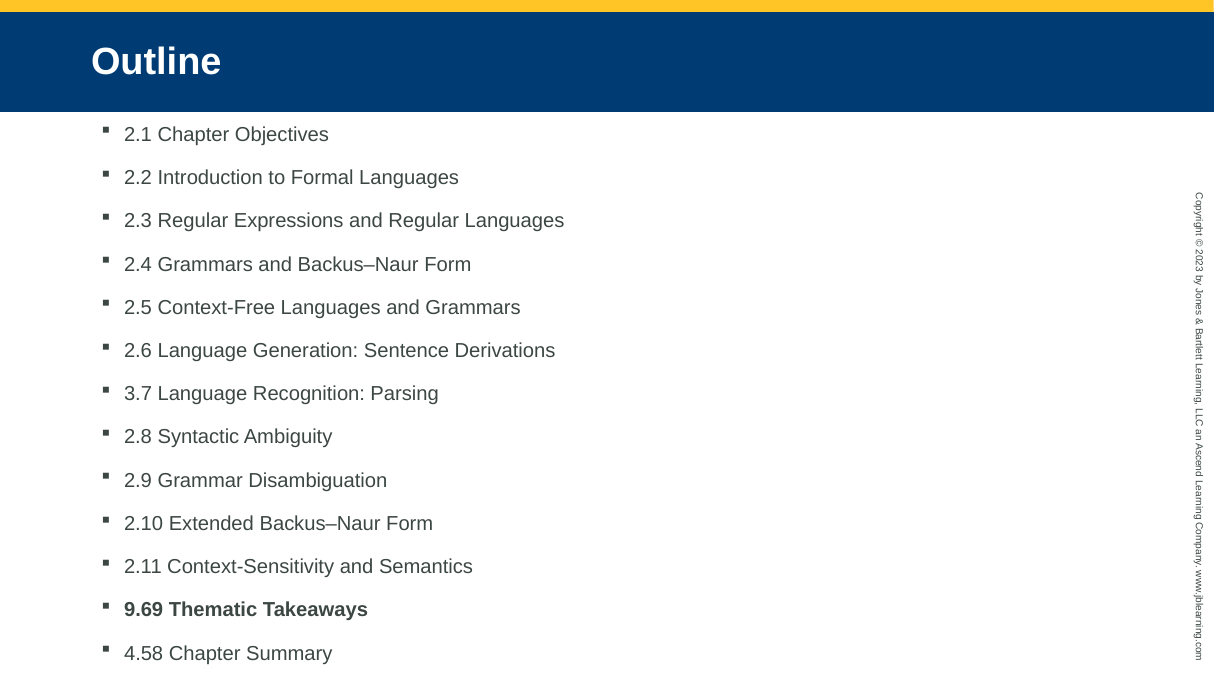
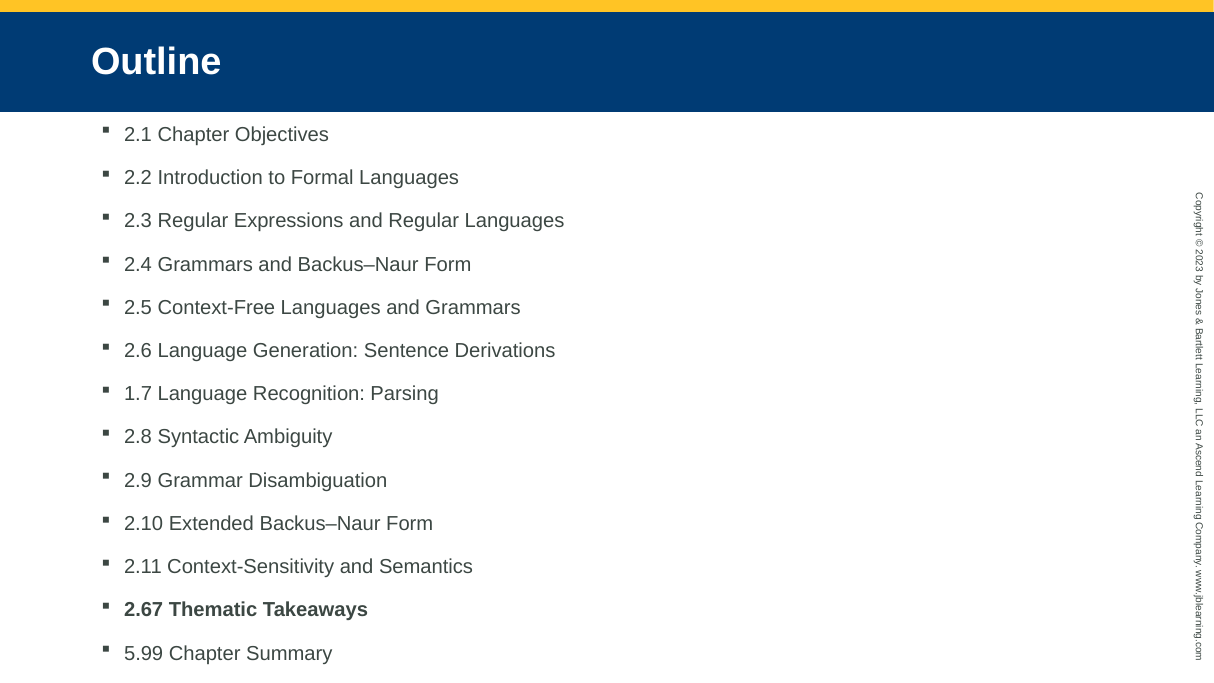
3.7: 3.7 -> 1.7 (138, 394)
9.69: 9.69 -> 2.67 (144, 610)
4.58: 4.58 -> 5.99 (144, 653)
